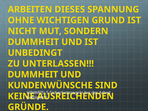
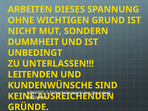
DUMMHEIT: DUMMHEIT -> LEITENDEN (33, 74)
